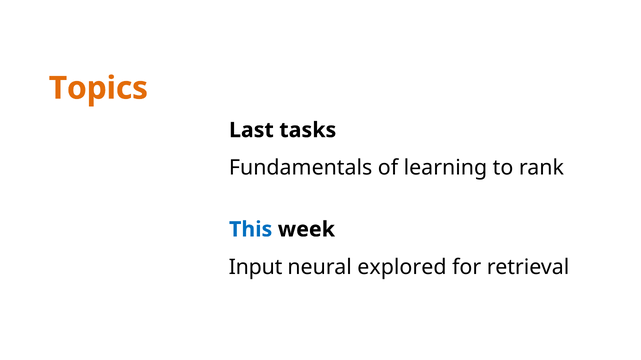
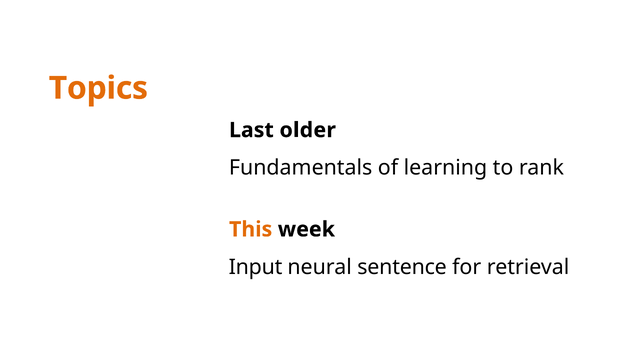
tasks: tasks -> older (308, 130)
This colour: blue -> orange (251, 230)
explored: explored -> sentence (402, 267)
